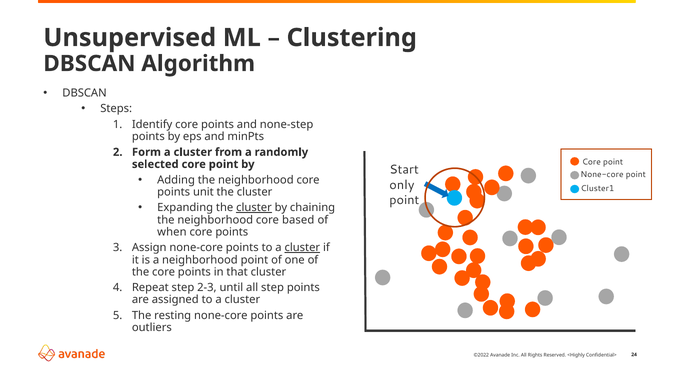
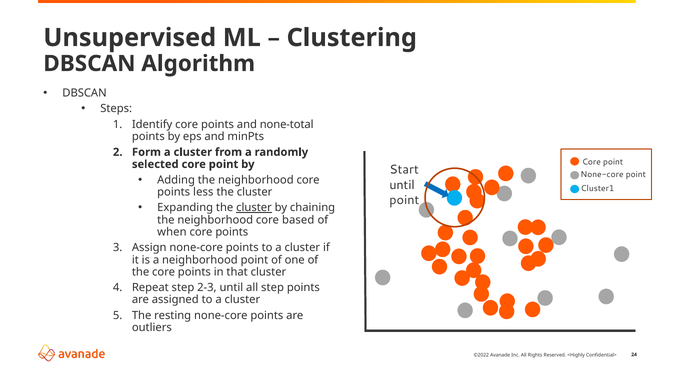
none-step: none-step -> none-total (287, 124)
only: only -> until (402, 185)
unit: unit -> less (203, 192)
cluster underline: present -> none (302, 247)
